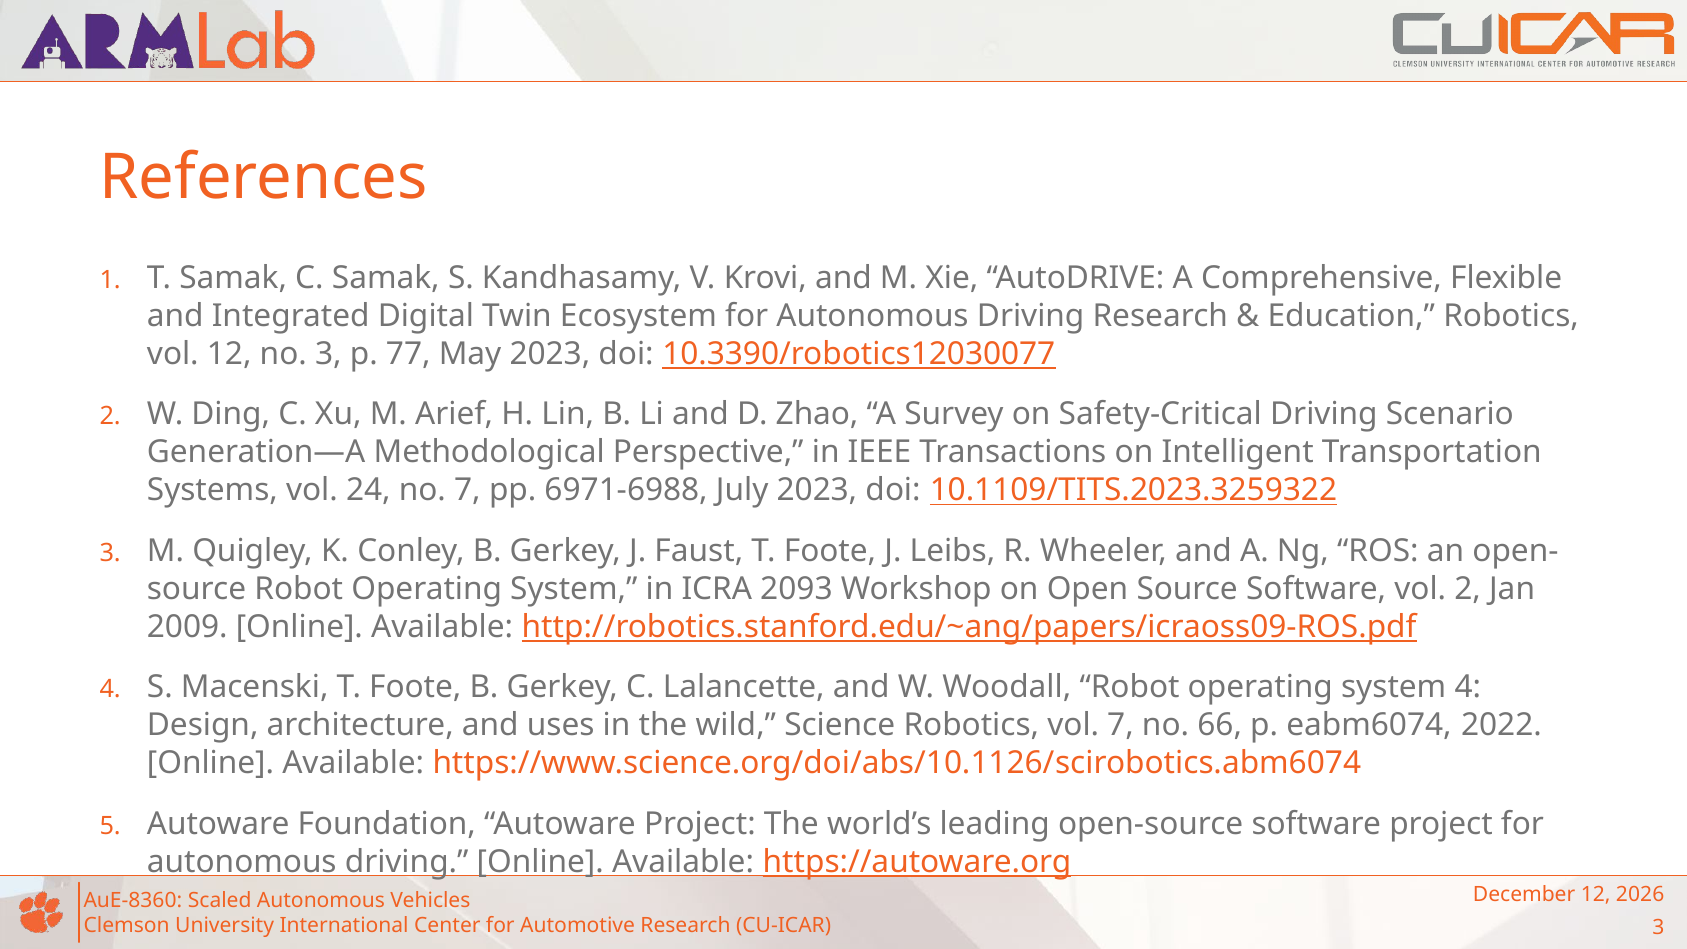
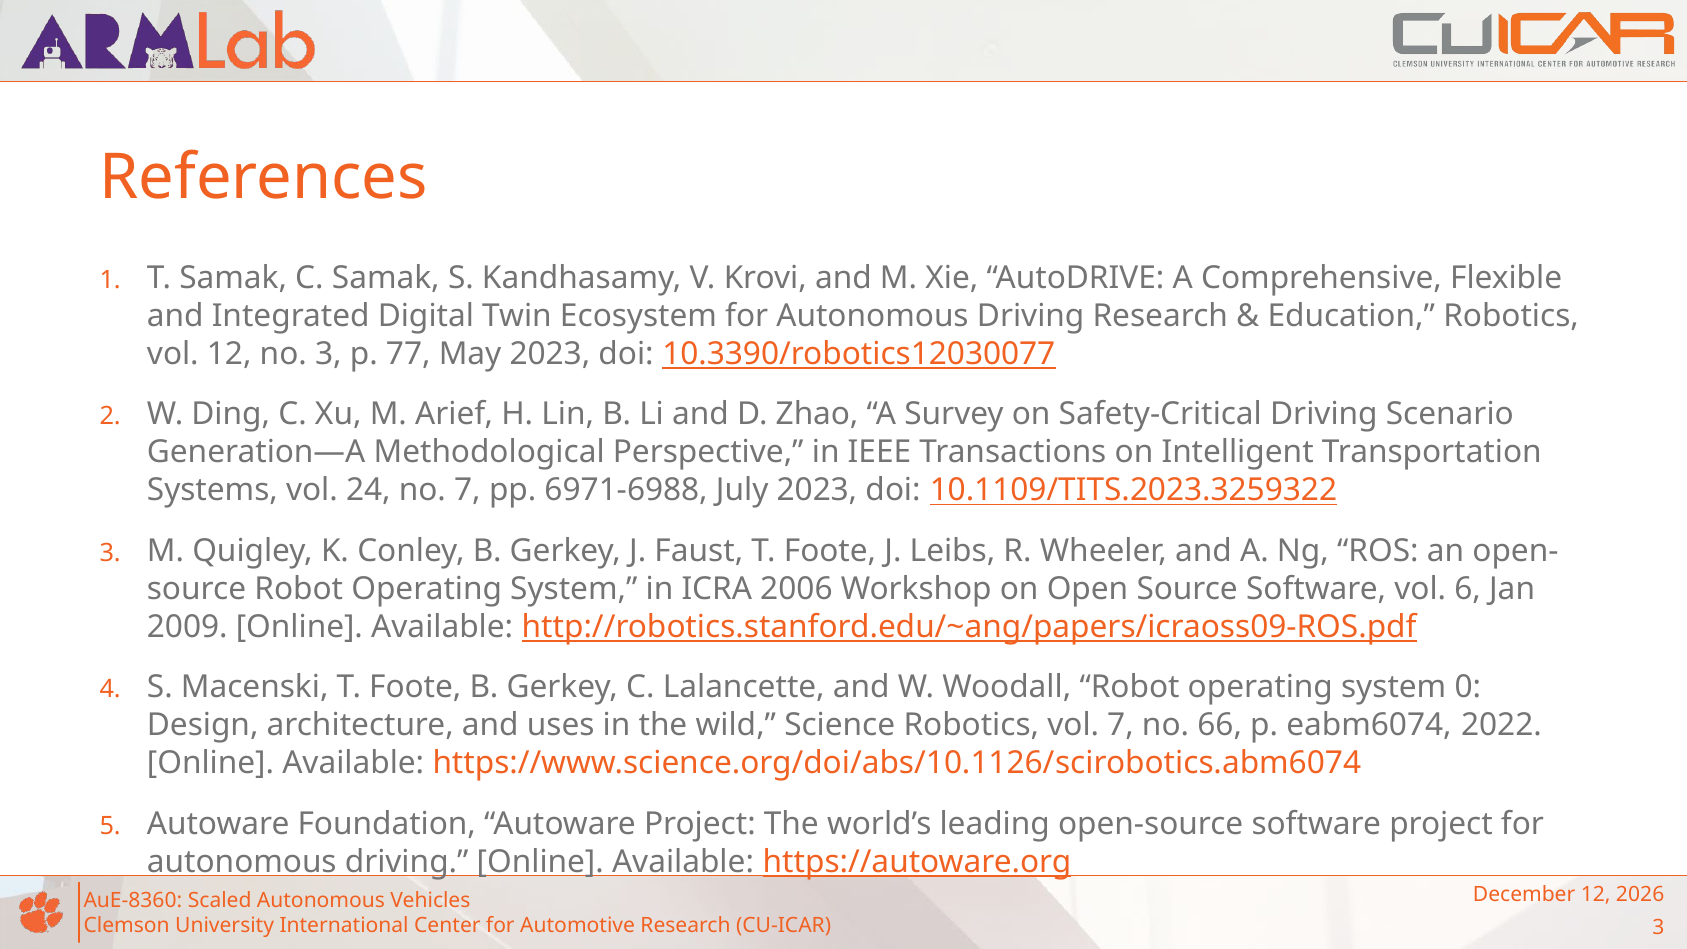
2093: 2093 -> 2006 (796, 589)
vol 2: 2 -> 6 (1468, 589)
system 4: 4 -> 0 (1468, 687)
